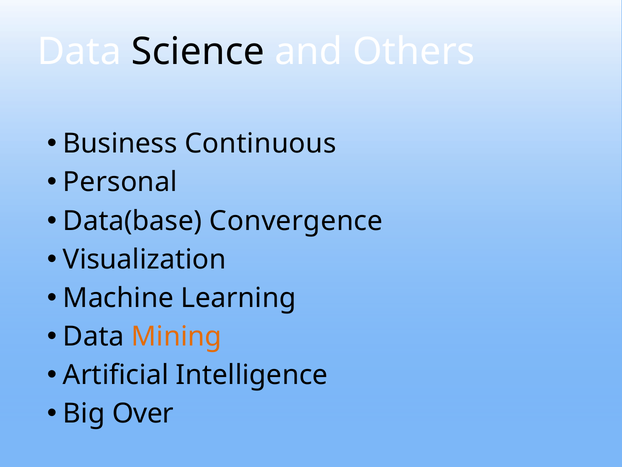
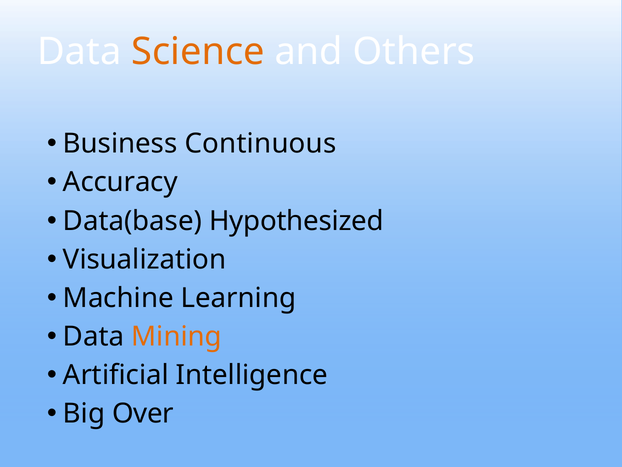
Science colour: black -> orange (198, 52)
Personal: Personal -> Accuracy (120, 182)
Convergence: Convergence -> Hypothesized (297, 221)
